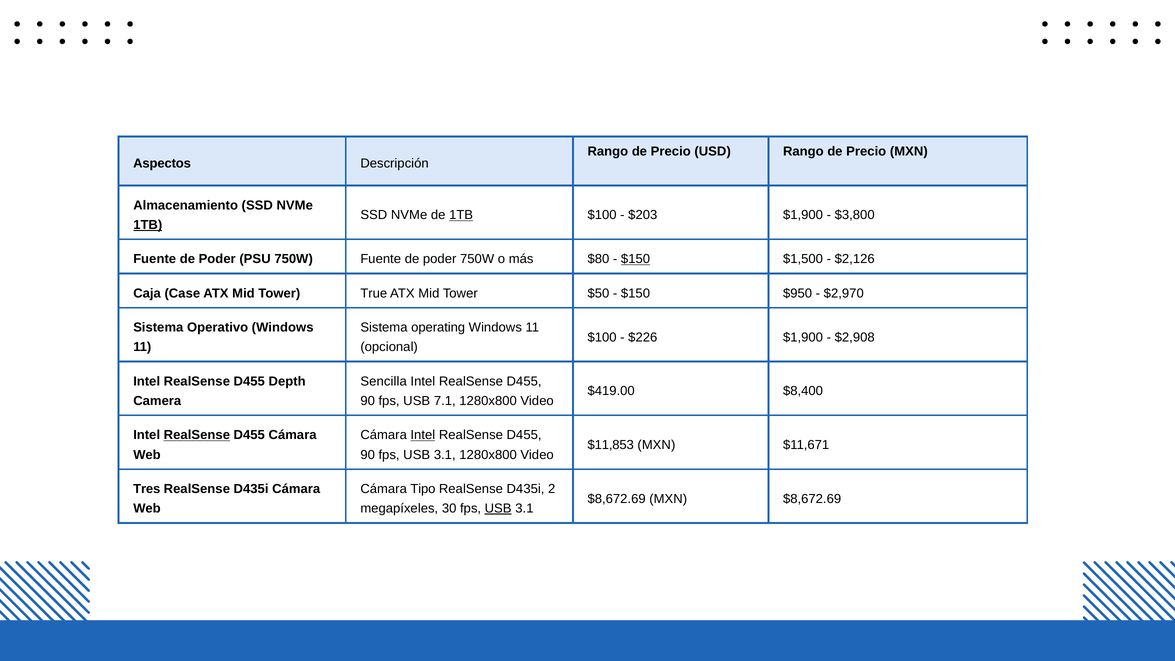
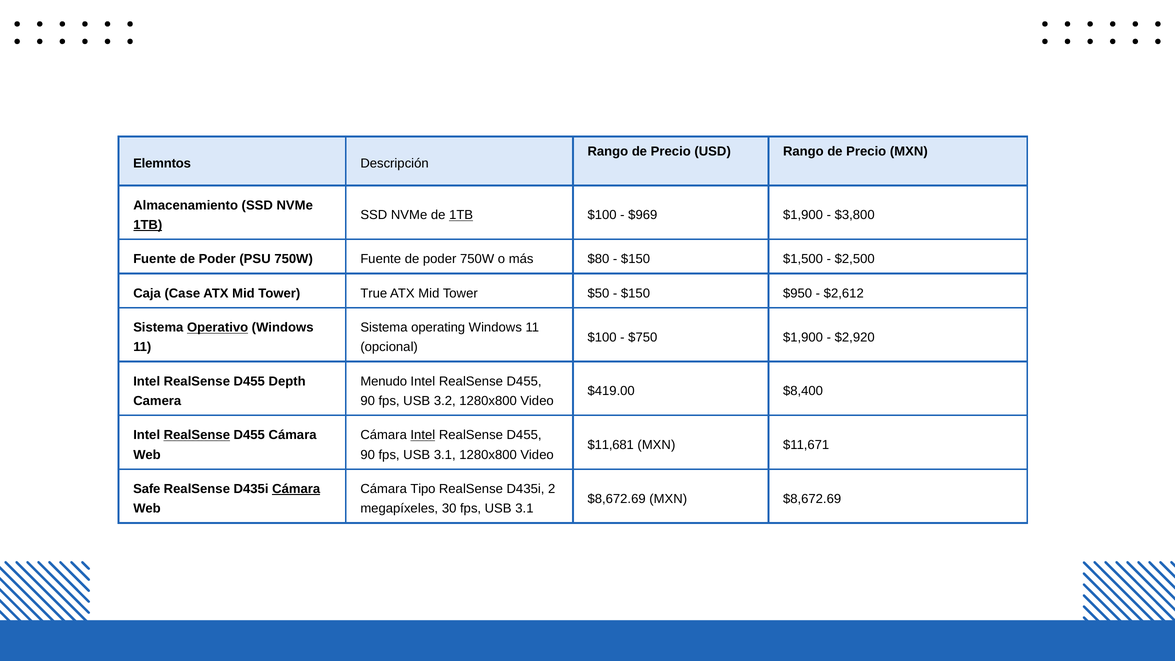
Aspectos: Aspectos -> Elemntos (162, 164)
$203: $203 -> $969 (643, 215)
$150 underline: present -> none (636, 259)
$2,126: $2,126 -> $2,500 (855, 259)
$2,970: $2,970 -> $2,612 (844, 293)
Operativo underline: none -> present (218, 328)
$226: $226 -> $750 (643, 337)
$2,908: $2,908 -> $2,920 (855, 337)
Sencilla: Sencilla -> Menudo (384, 381)
7.1: 7.1 -> 3.2 (445, 401)
$11,853: $11,853 -> $11,681 (611, 445)
Tres: Tres -> Safe (147, 489)
Cámara underline: none -> present (296, 489)
USB underline: present -> none (498, 508)
